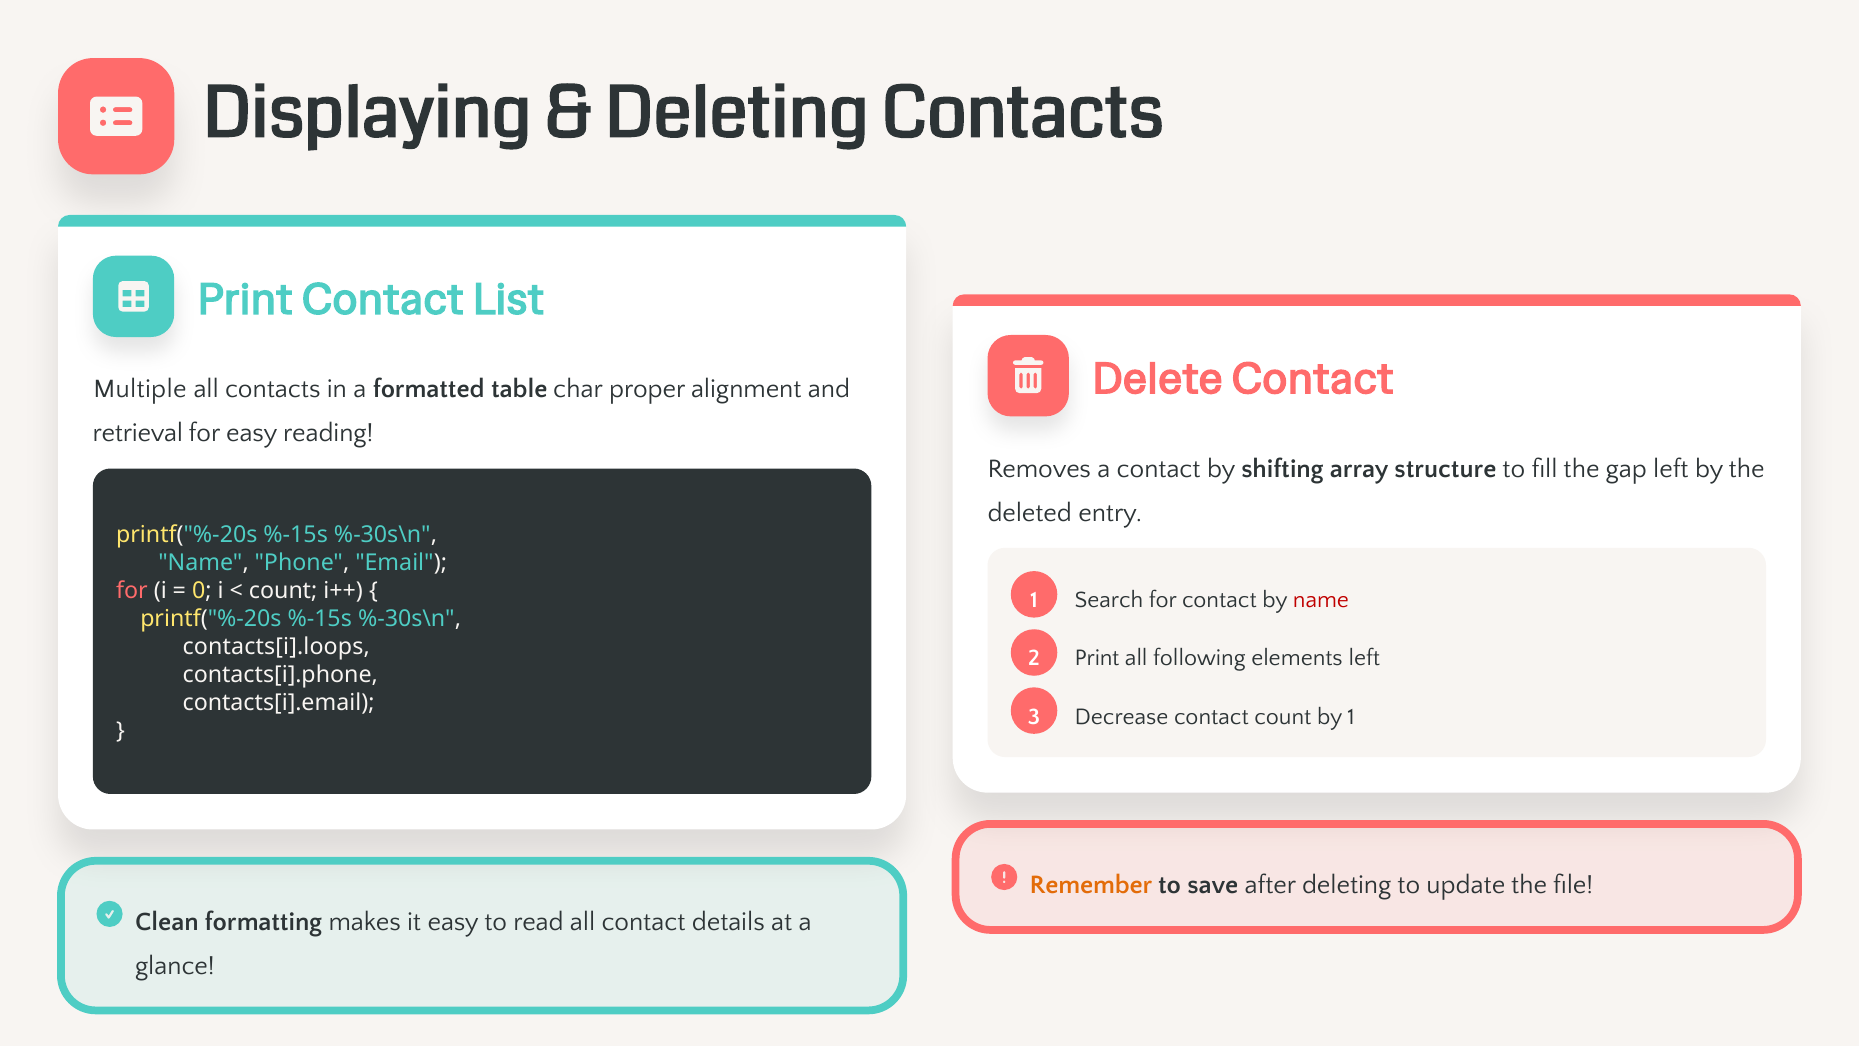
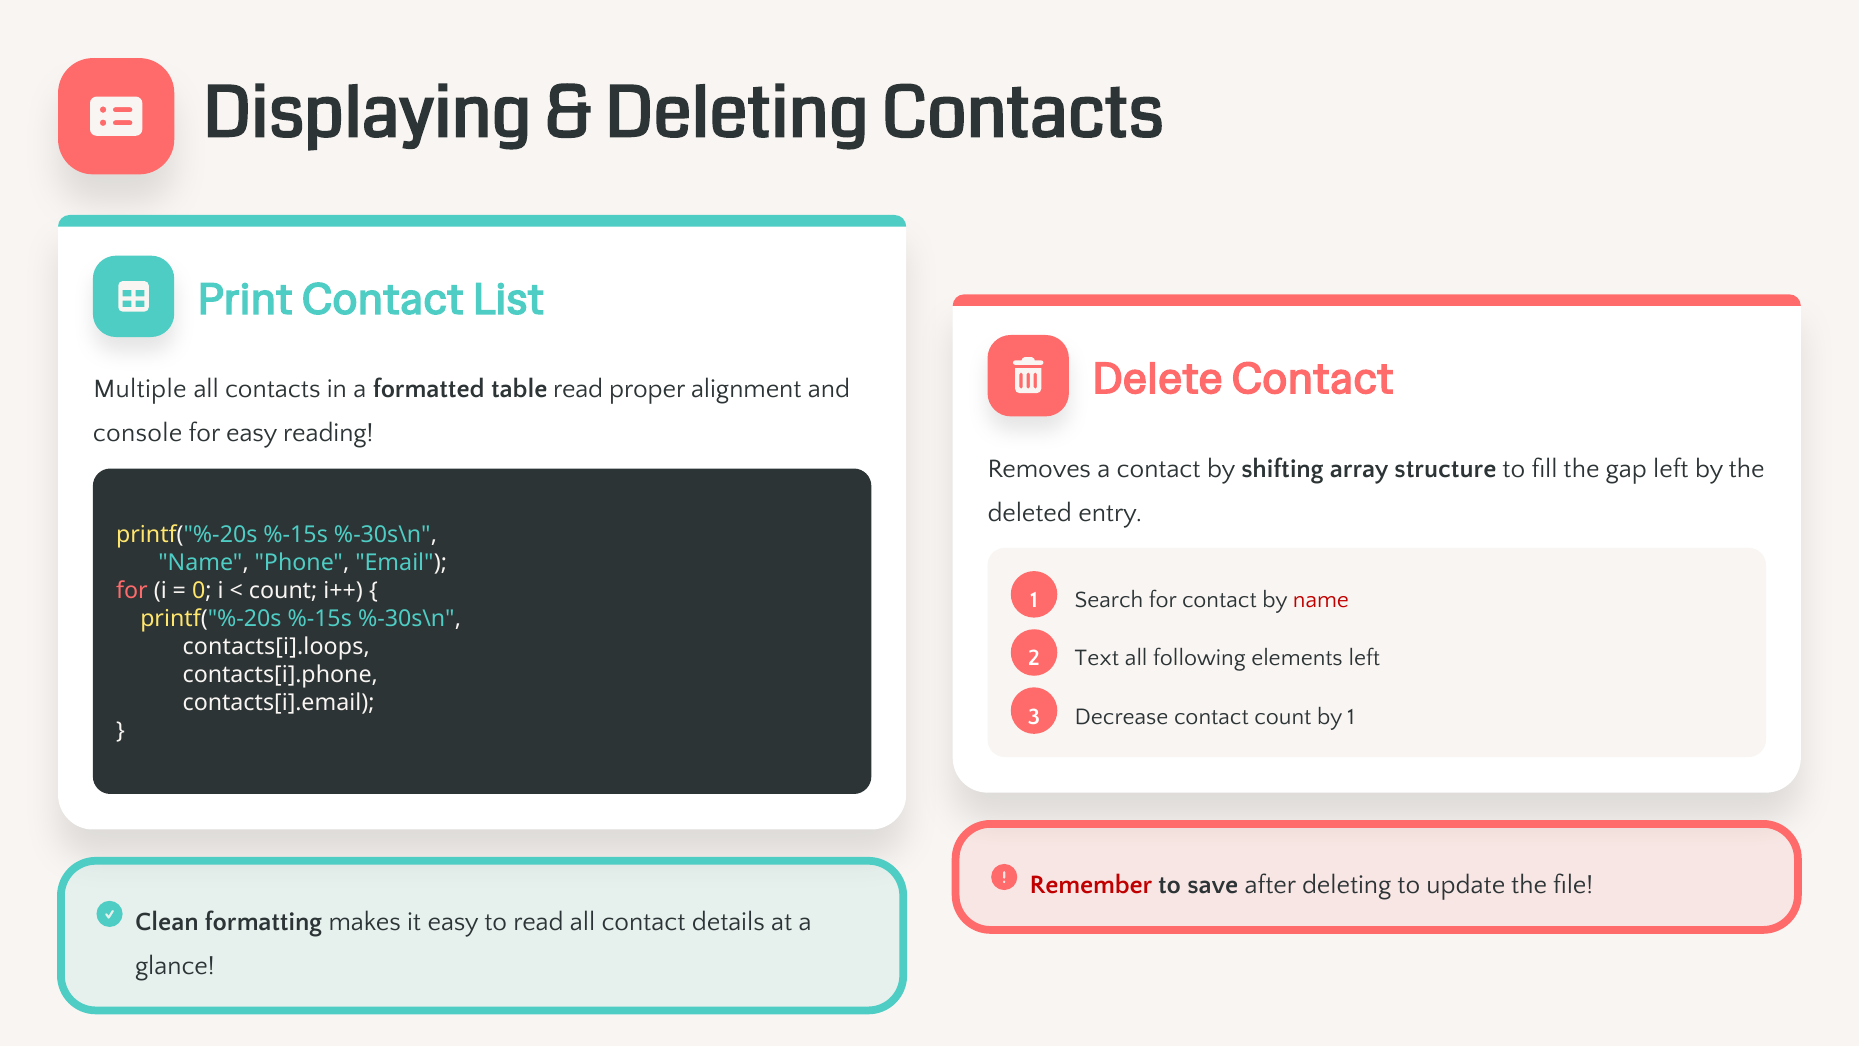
table char: char -> read (578, 389)
retrieval: retrieval -> console (138, 433)
2 Print: Print -> Text (1097, 658)
Remember colour: orange -> red (1091, 885)
